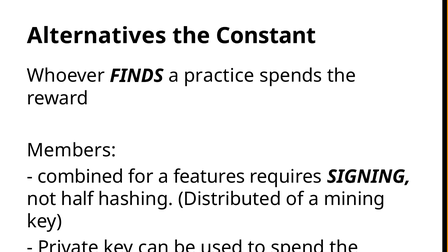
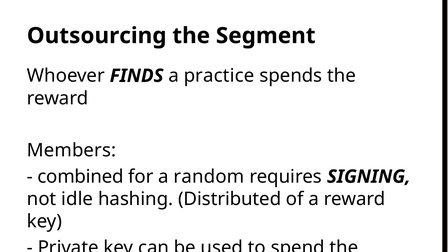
Alternatives: Alternatives -> Outsourcing (97, 36)
Constant: Constant -> Segment (266, 36)
features: features -> random (209, 177)
half: half -> idle (77, 199)
a mining: mining -> reward (355, 199)
